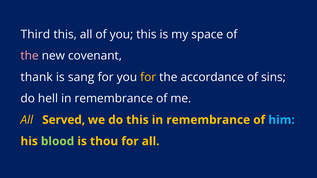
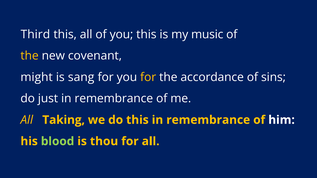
space: space -> music (207, 35)
the colour: pink -> yellow (30, 56)
thank: thank -> might (37, 77)
hell: hell -> just (48, 99)
Served: Served -> Taking (64, 120)
him colour: light blue -> white (282, 120)
